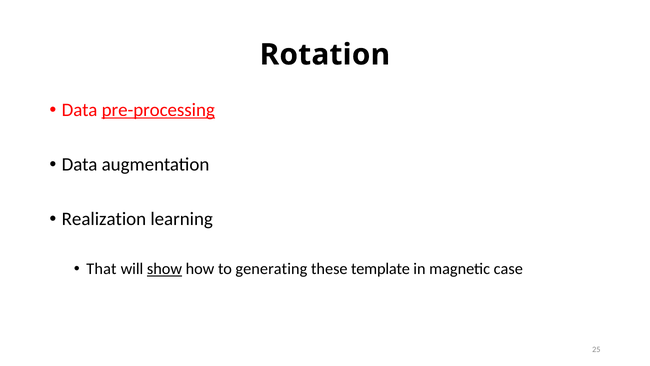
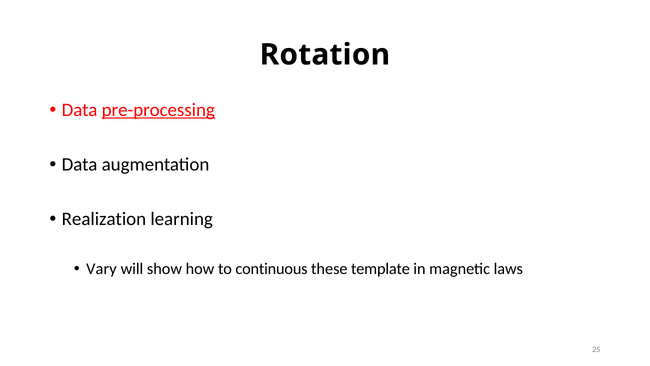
That: That -> Vary (101, 269)
show underline: present -> none (164, 269)
generating: generating -> continuous (272, 269)
case: case -> laws (508, 269)
